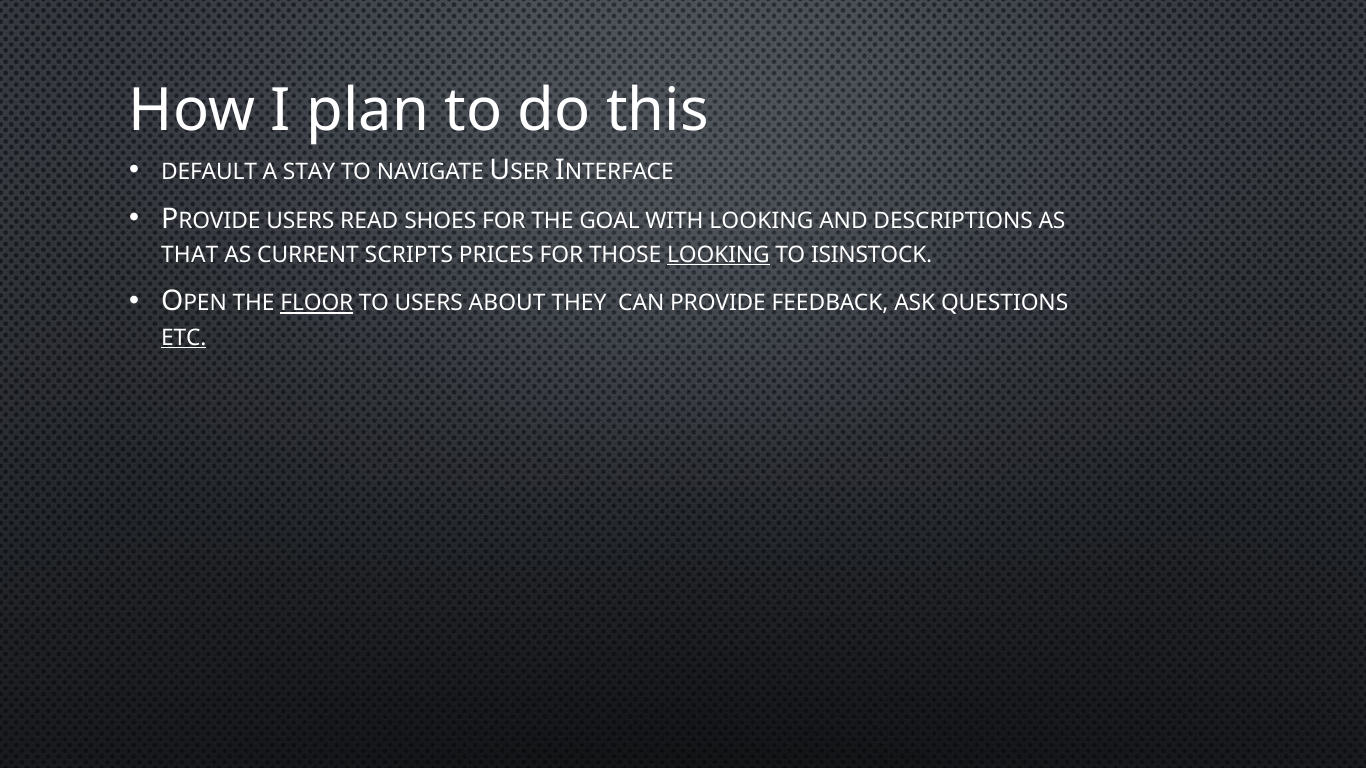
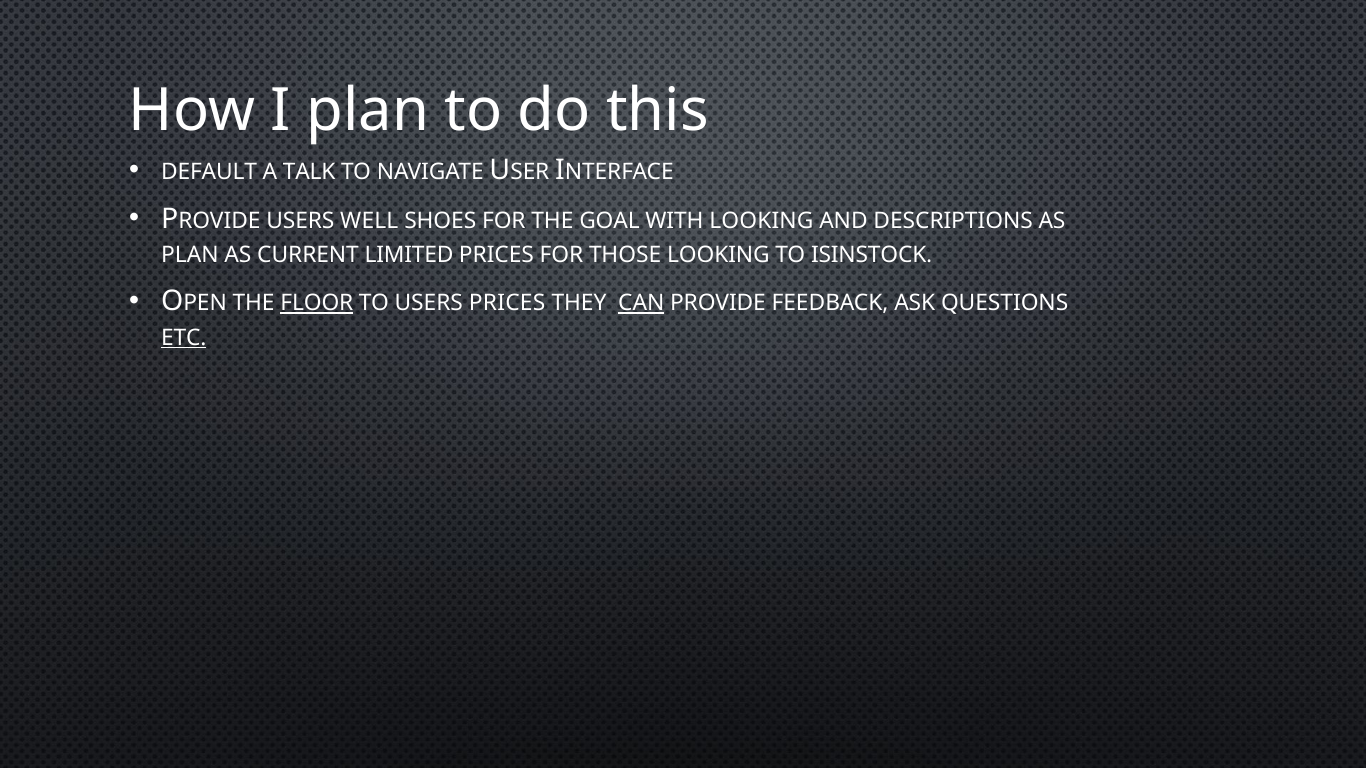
STAY: STAY -> TALK (309, 173)
READ: READ -> WELL (369, 221)
THAT: THAT -> PLAN (190, 255)
SCRIPTS: SCRIPTS -> LIMITED (409, 255)
LOOKING underline: present -> none (718, 255)
USERS ABOUT: ABOUT -> PRICES (507, 304)
CAN underline: none -> present (641, 304)
